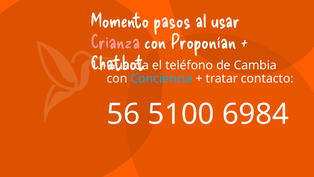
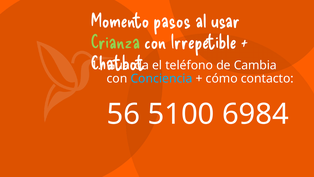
Crianza colour: pink -> light green (116, 42)
Proponían: Proponían -> Irrepetible (204, 42)
tratar: tratar -> cómo (222, 78)
